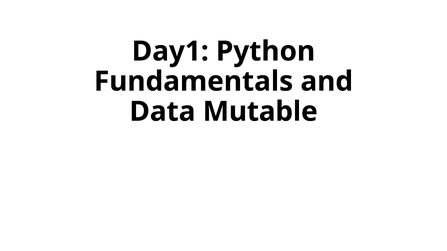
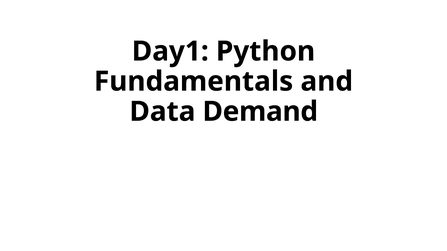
Mutable: Mutable -> Demand (260, 112)
